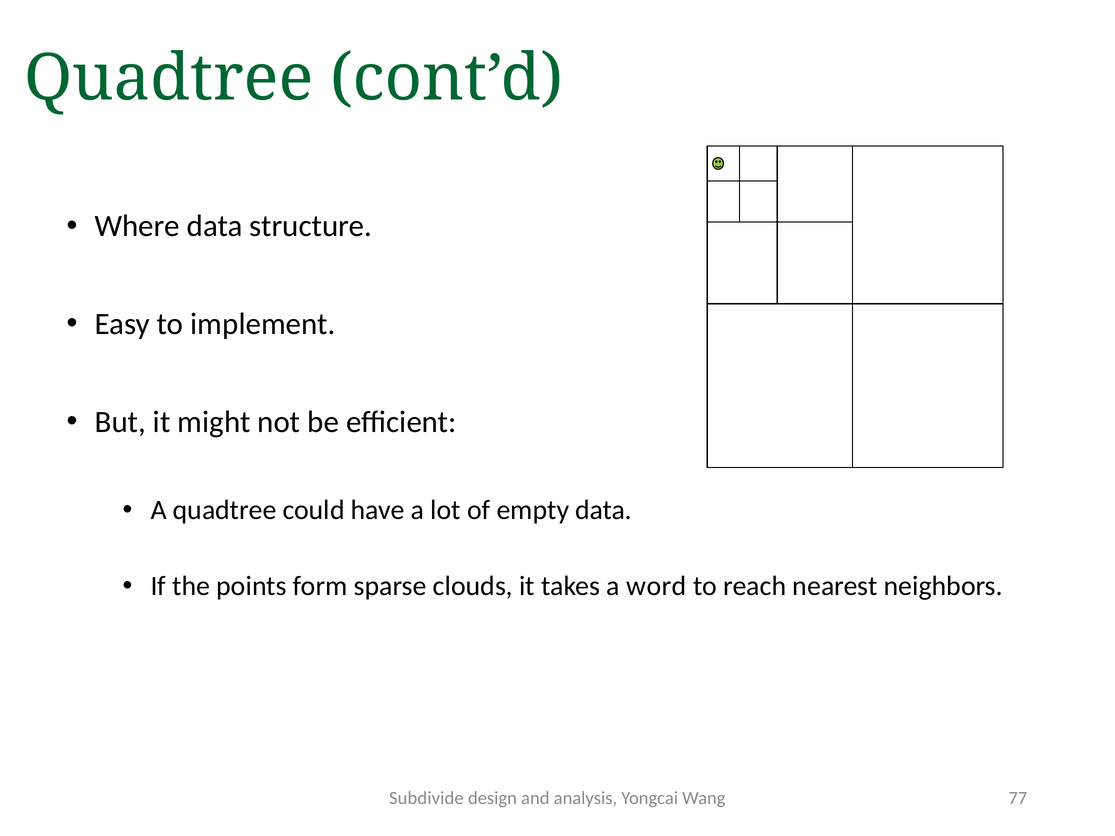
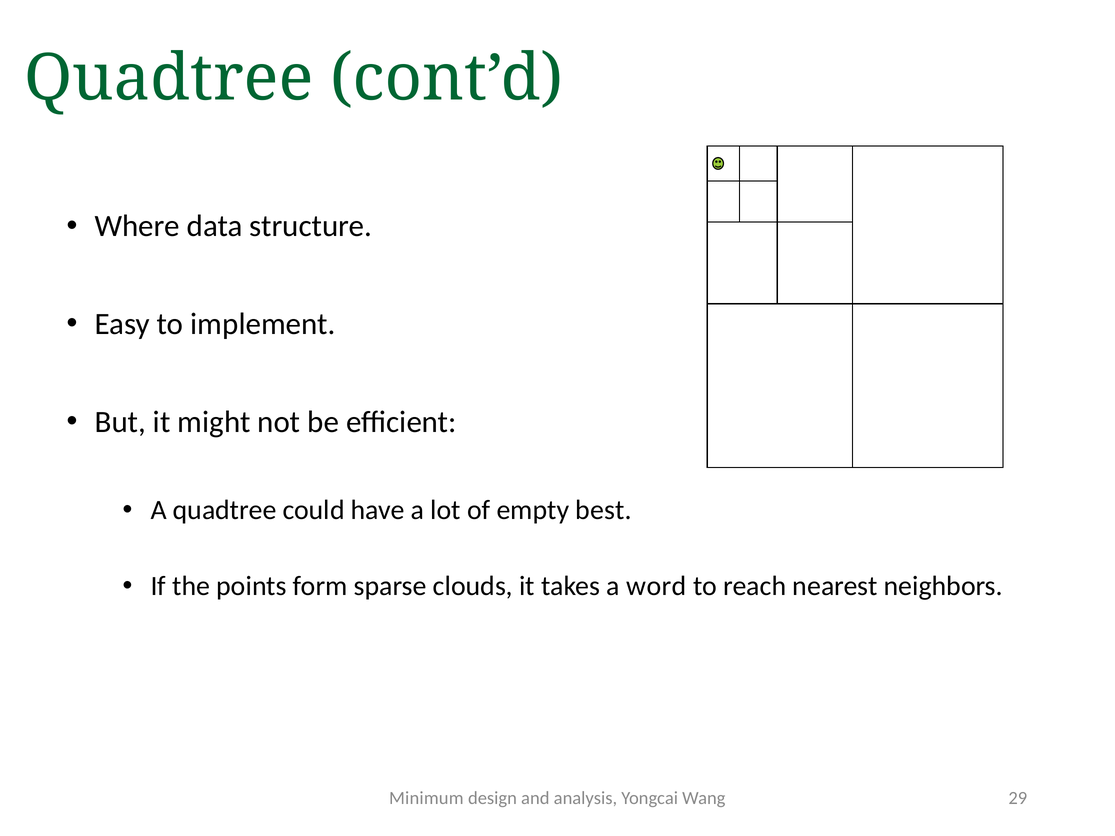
empty data: data -> best (603, 510)
Subdivide: Subdivide -> Minimum (426, 798)
77: 77 -> 29 (1018, 798)
